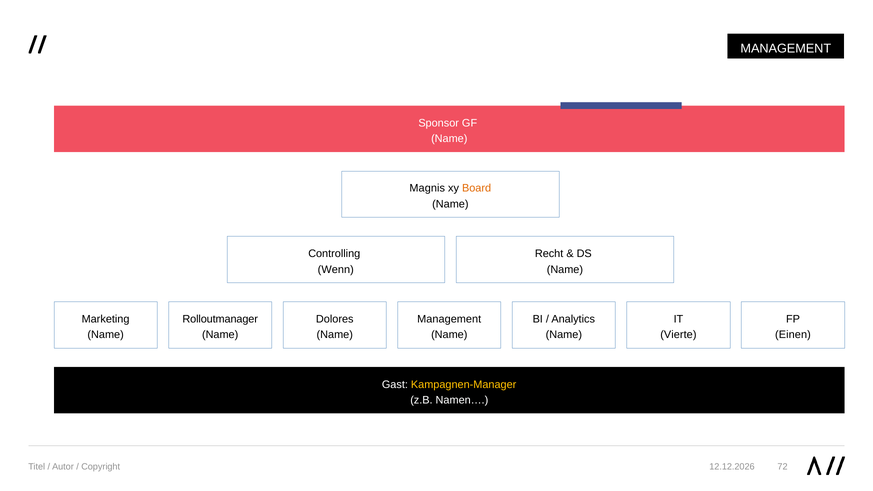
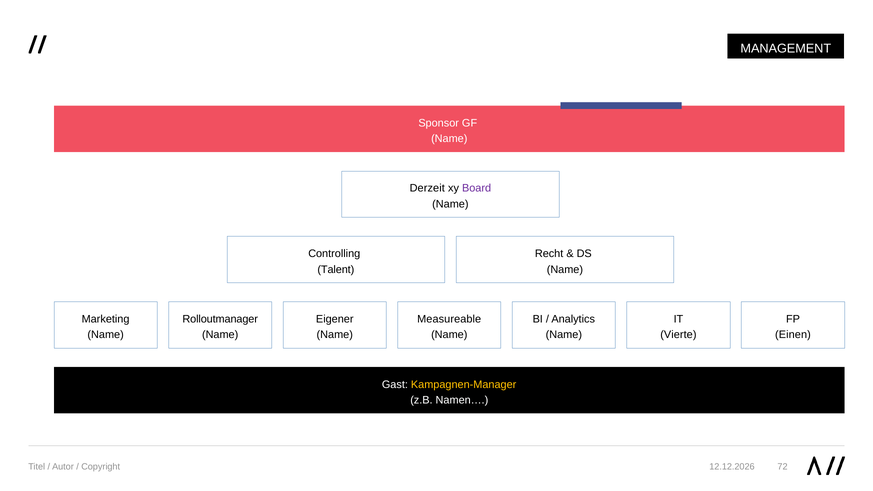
Magnis: Magnis -> Derzeit (427, 188)
Board colour: orange -> purple (477, 188)
Wenn: Wenn -> Talent (336, 270)
Dolores: Dolores -> Eigener (335, 319)
Management: Management -> Measureable (449, 319)
